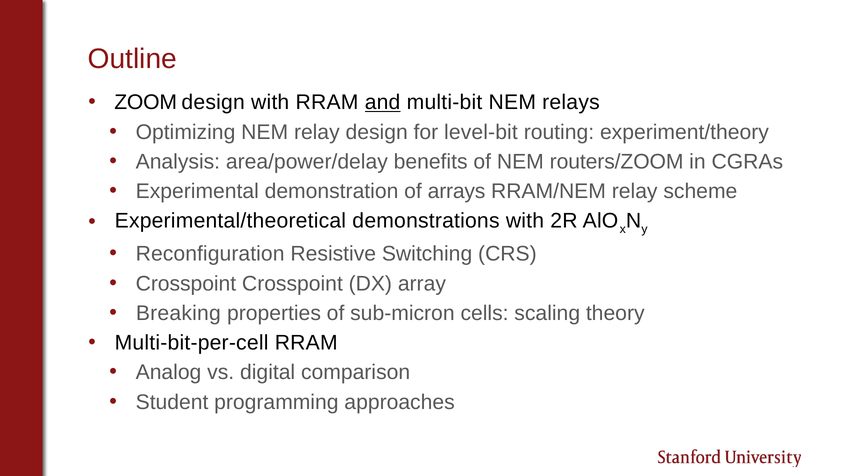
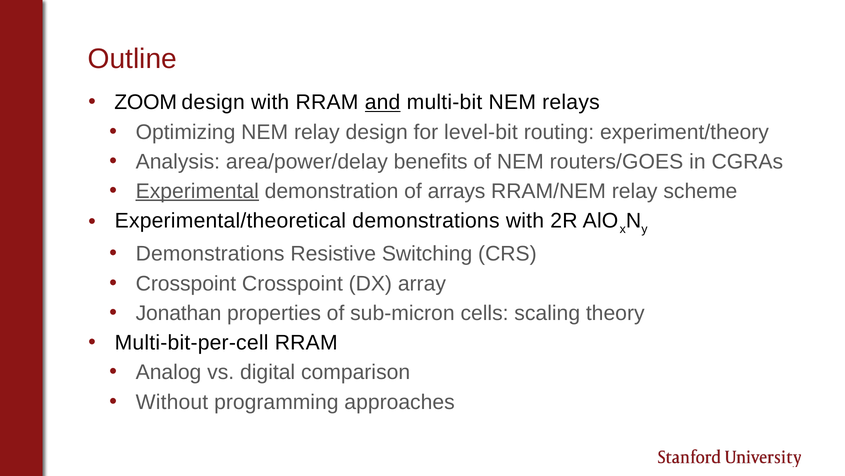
routers/ZOOM: routers/ZOOM -> routers/GOES (617, 161)
Experimental underline: none -> present (197, 191)
Reconfiguration: Reconfiguration -> Demonstrations (210, 254)
Breaking: Breaking -> Jonathan (179, 313)
Student: Student -> Without (172, 402)
